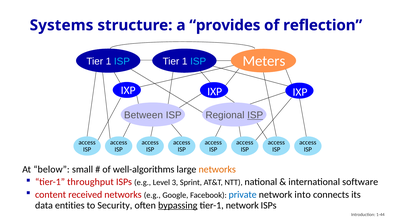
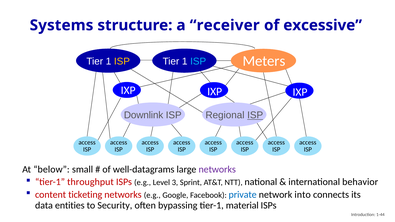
provides: provides -> receiver (225, 25)
reflection: reflection -> excessive (323, 25)
ISP colour: light blue -> yellow (122, 61)
Between: Between -> Downlink (144, 115)
well-algorithms: well-algorithms -> well-datagrams (144, 169)
networks colour: orange -> purple (217, 169)
software: software -> behavior (360, 182)
received: received -> ticketing (85, 195)
bypassing underline: present -> none (178, 205)
tier-1 network: network -> material (242, 205)
